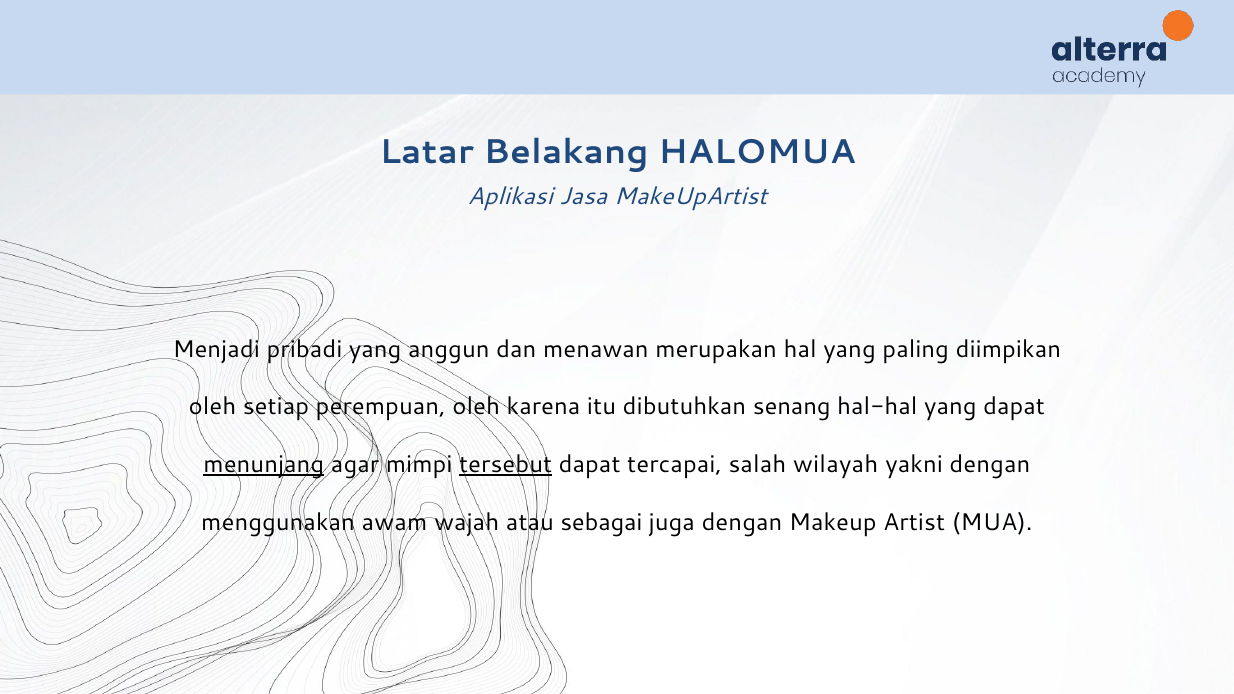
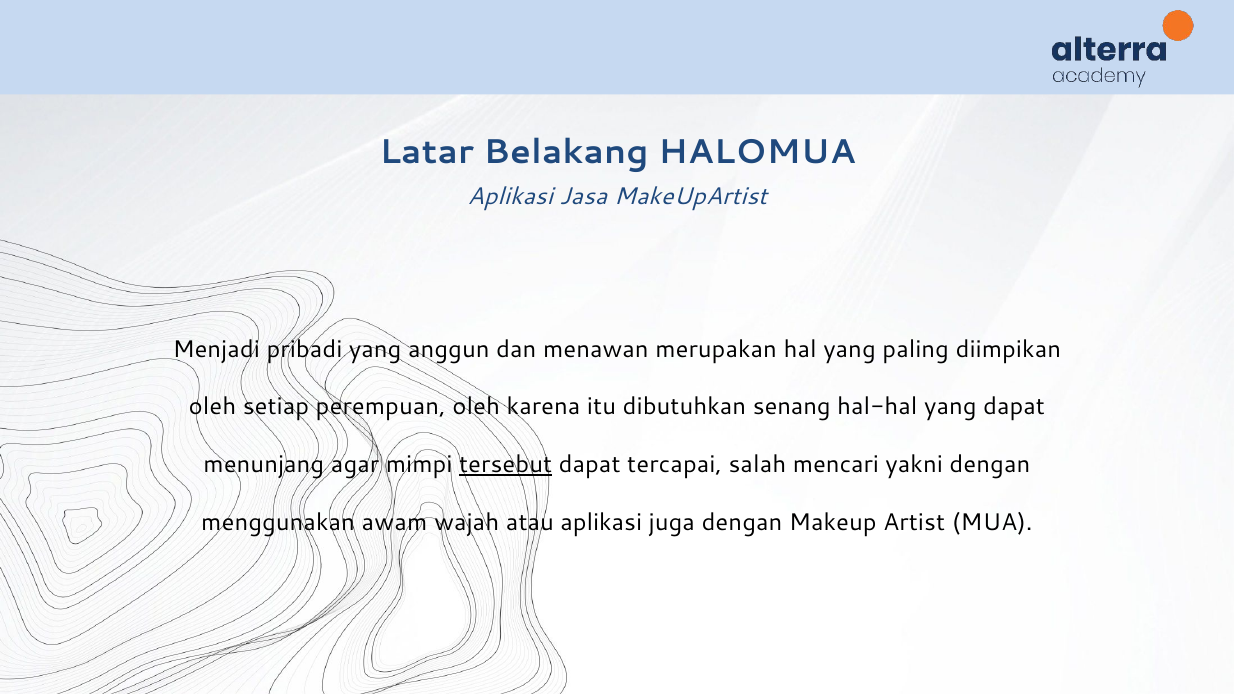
menunjang underline: present -> none (264, 465)
wilayah: wilayah -> mencari (836, 465)
atau sebagai: sebagai -> aplikasi (601, 522)
